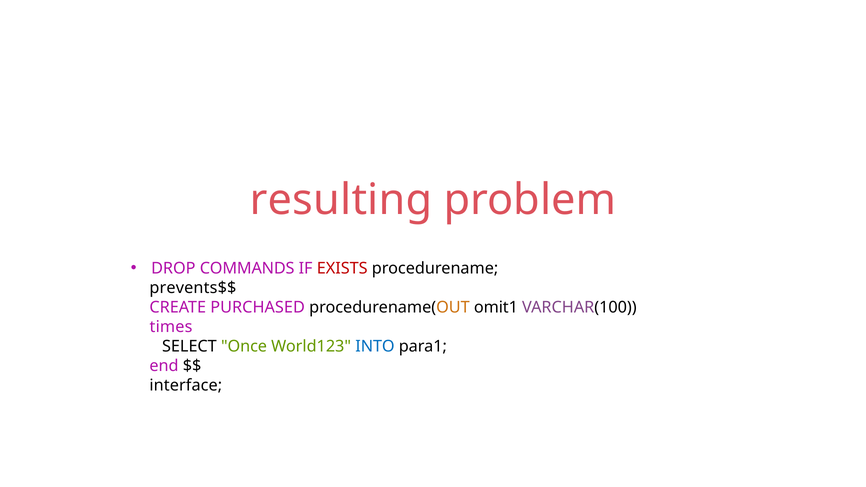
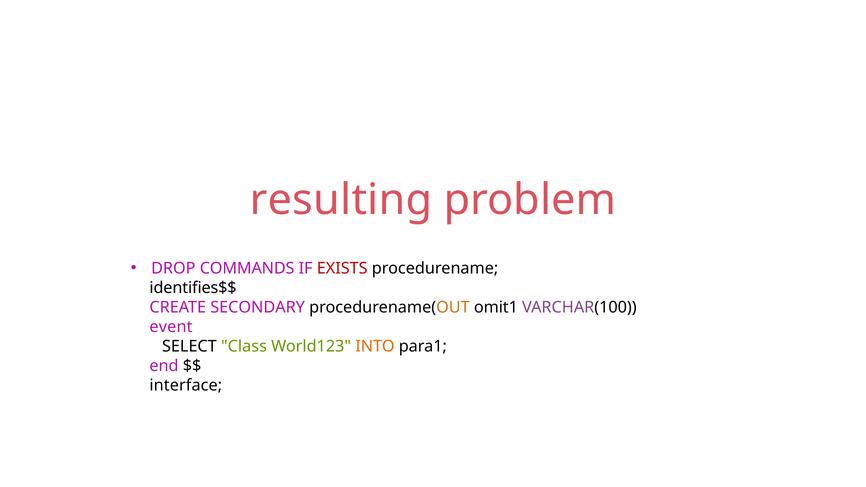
prevents$$: prevents$$ -> identifies$$ (193, 288)
PURCHASED: PURCHASED -> SECONDARY (258, 307)
times: times -> event (171, 327)
Once: Once -> Class (244, 346)
INTO colour: blue -> orange (375, 346)
